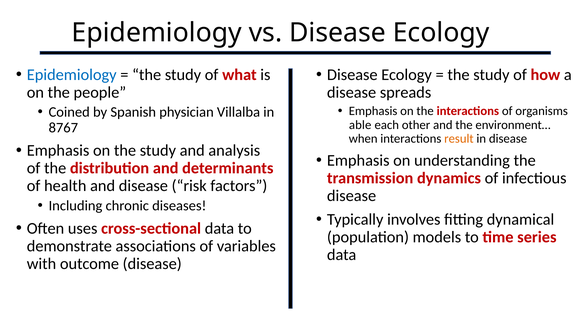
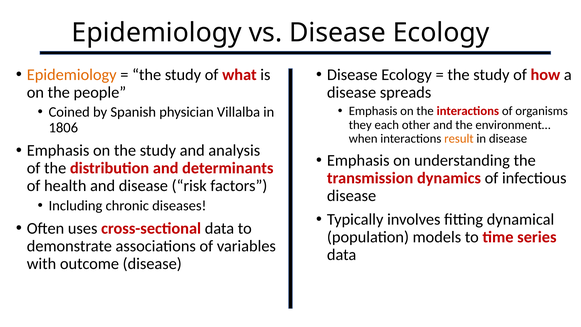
Epidemiology colour: blue -> orange (72, 75)
able: able -> they (360, 125)
8767: 8767 -> 1806 (63, 128)
